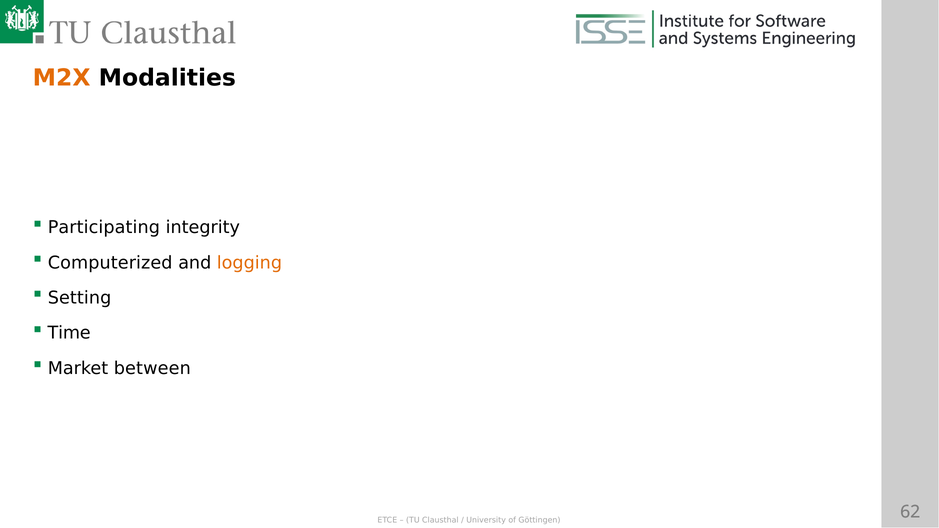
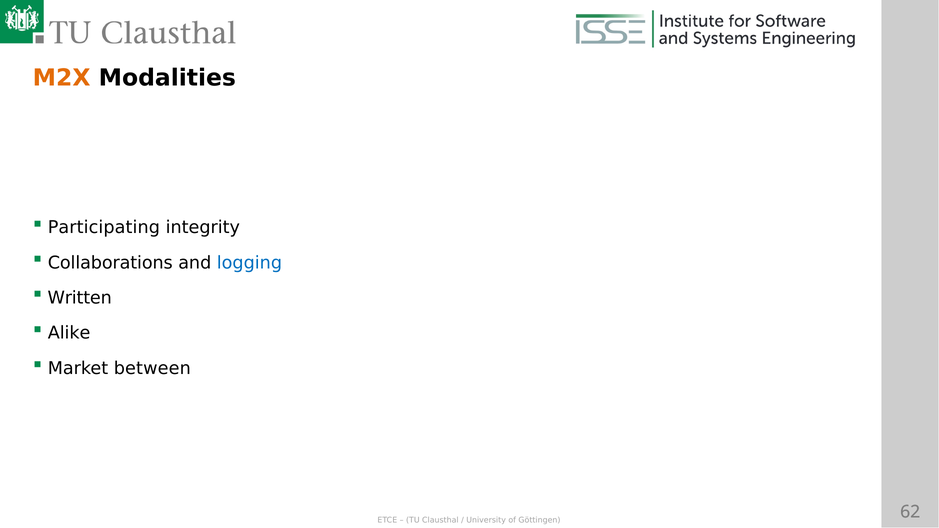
Computerized: Computerized -> Collaborations (110, 263)
logging colour: orange -> blue (249, 263)
Setting: Setting -> Written (80, 298)
Time: Time -> Alike (69, 333)
